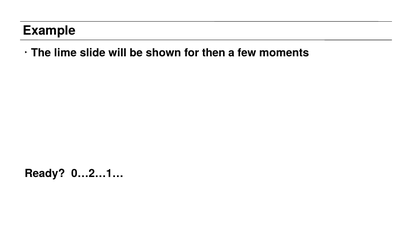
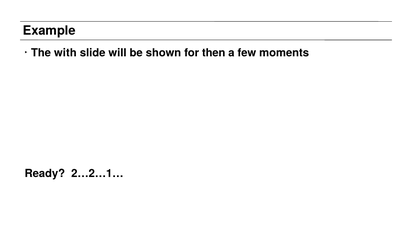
lime: lime -> with (65, 53)
0…2…1…: 0…2…1… -> 2…2…1… (97, 174)
